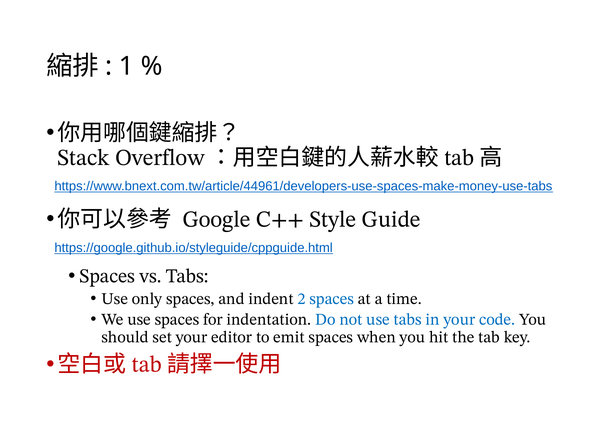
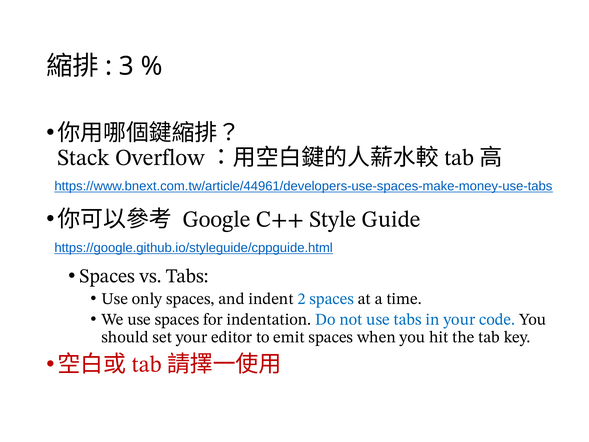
1: 1 -> 3 (126, 66)
